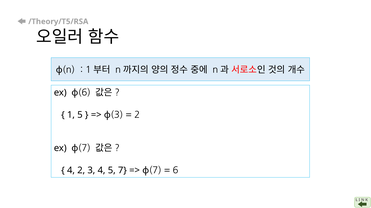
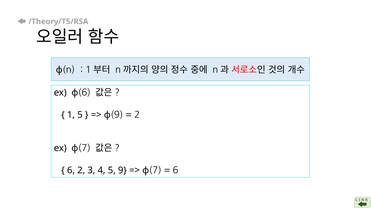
3: 3 -> 9 (117, 115)
4: 4 -> 6 (71, 171)
5 7: 7 -> 9 (122, 171)
